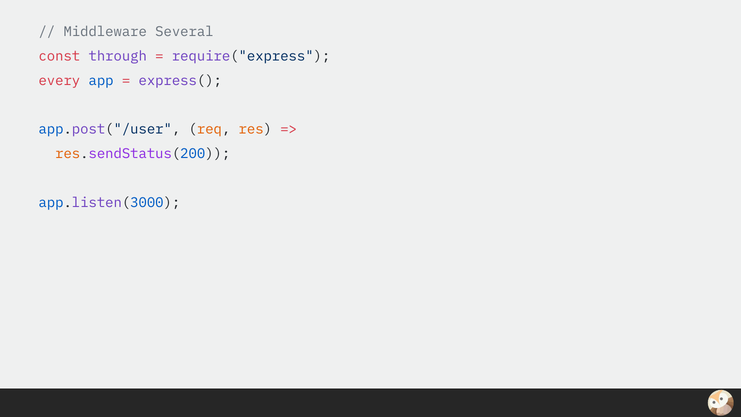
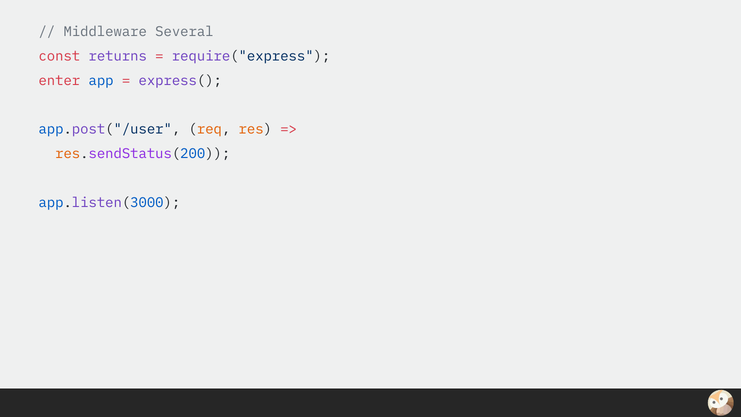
through: through -> returns (118, 56)
every: every -> enter (59, 80)
